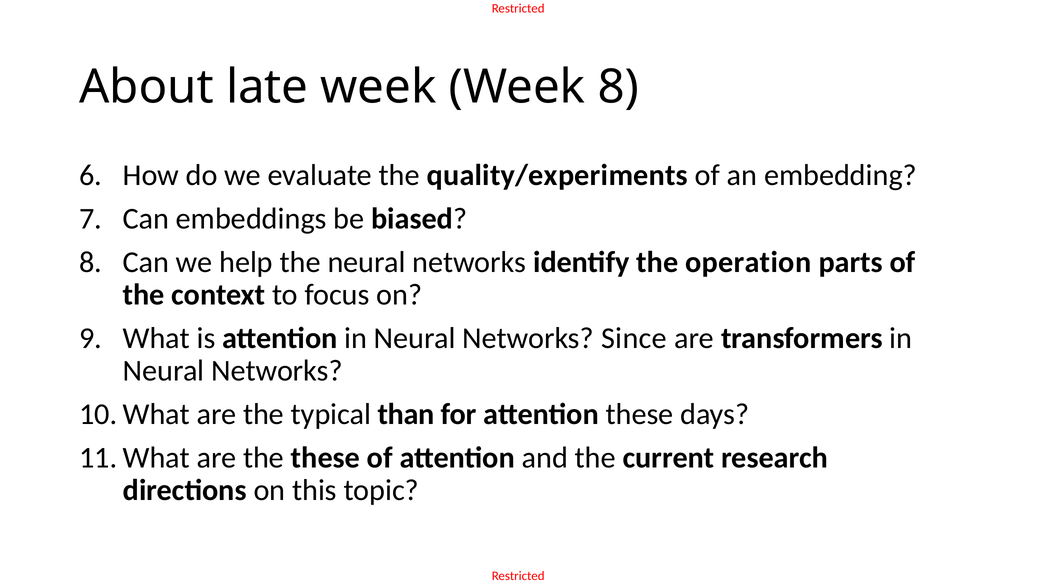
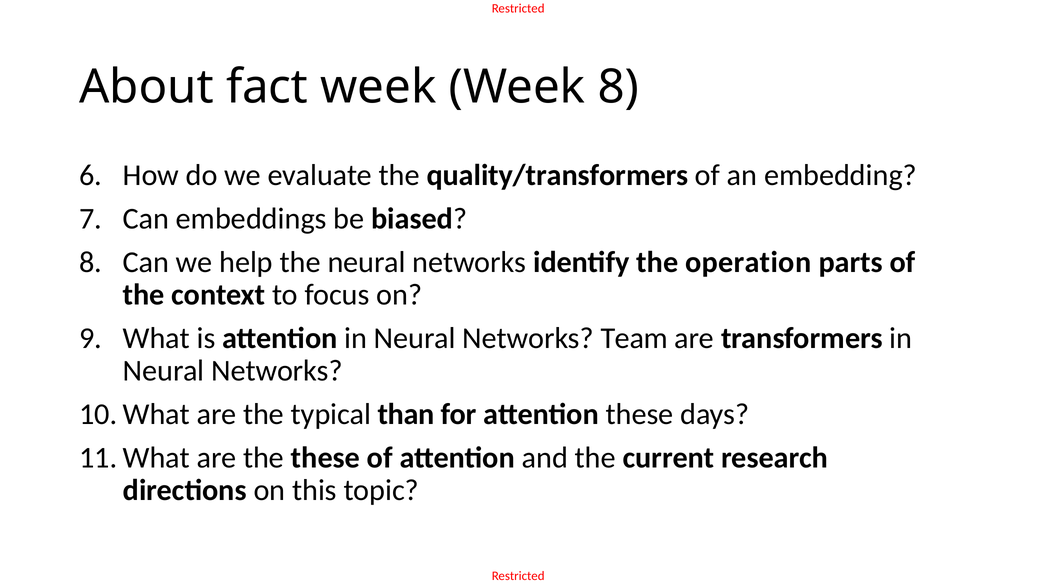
late: late -> fact (267, 87)
quality/experiments: quality/experiments -> quality/transformers (558, 175)
Since: Since -> Team (634, 338)
